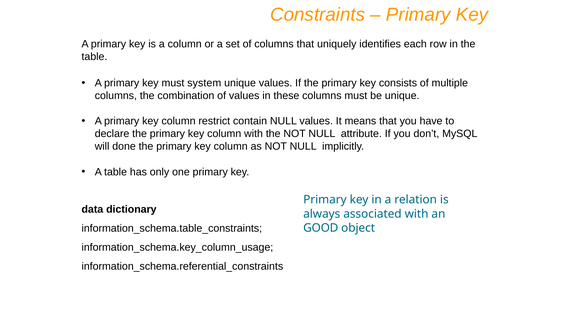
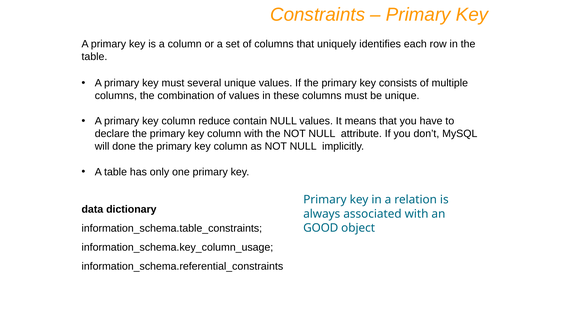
system: system -> several (204, 83)
restrict: restrict -> reduce (214, 121)
